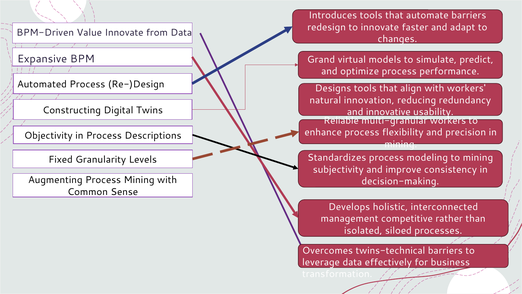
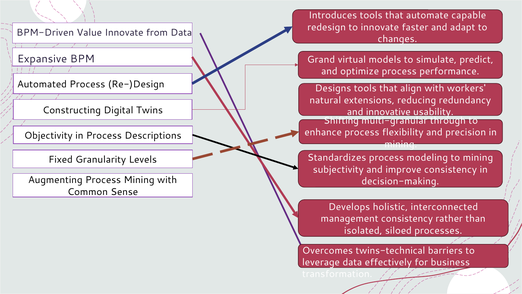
automate barriers: barriers -> capable (469, 15)
innovation: innovation -> extensions (369, 100)
Reliable: Reliable -> Shifting (341, 120)
multi-granular workers: workers -> through (448, 120)
management competitive: competitive -> consistency (407, 218)
